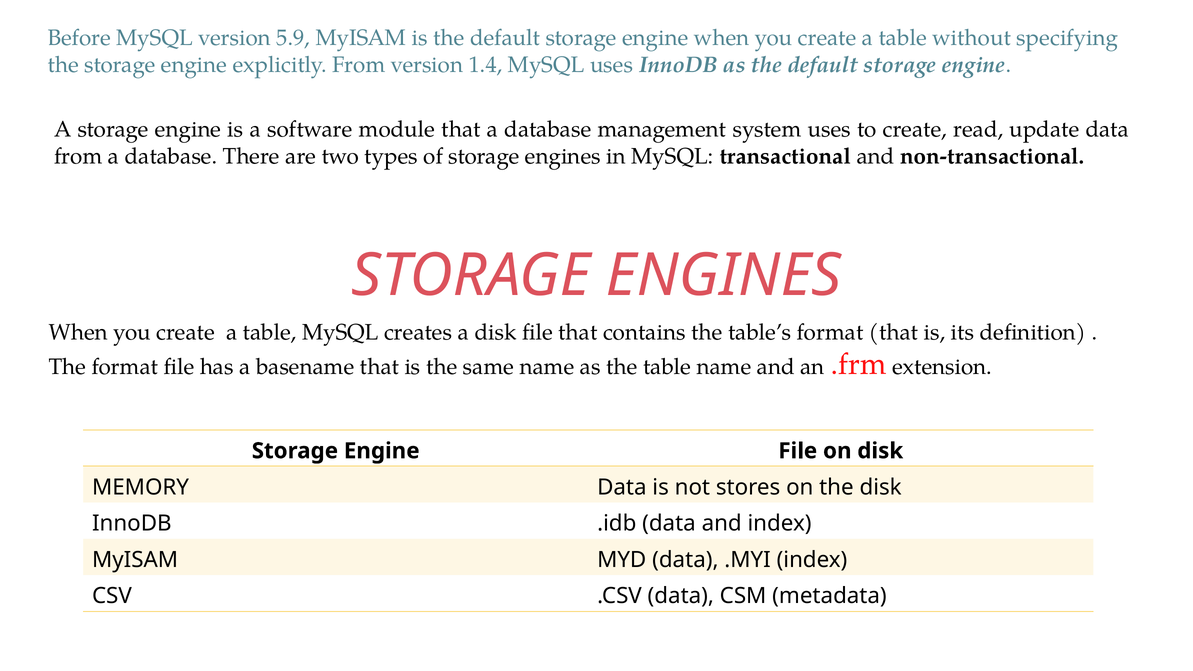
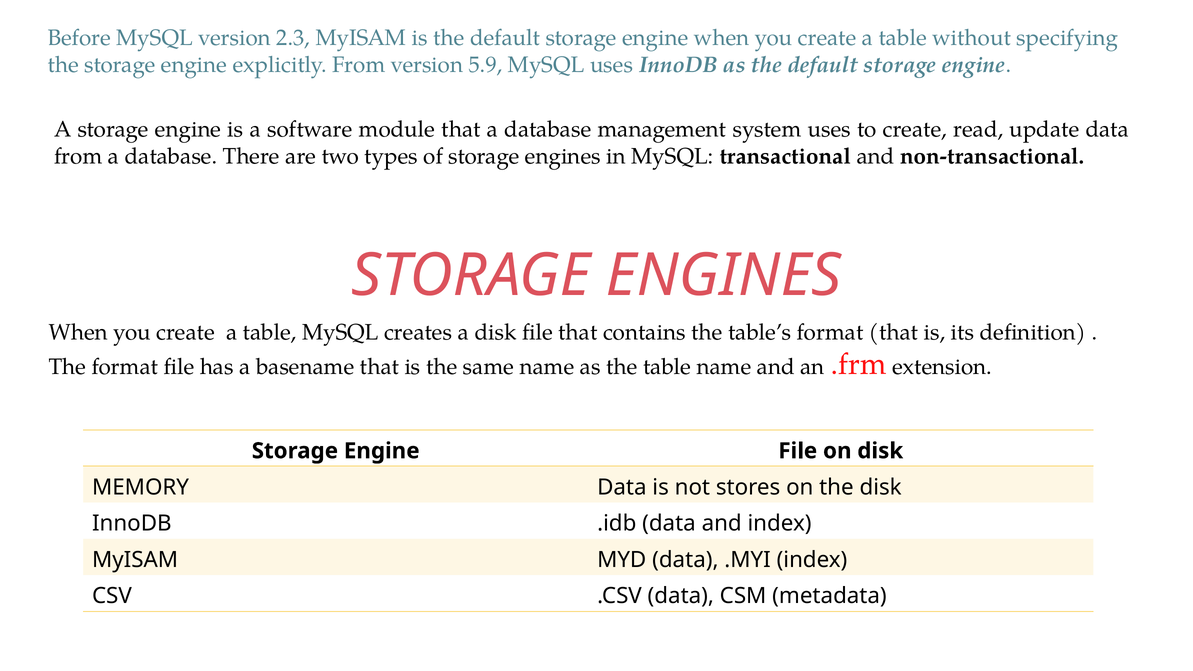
5.9: 5.9 -> 2.3 (293, 38)
1.4: 1.4 -> 5.9 (486, 65)
